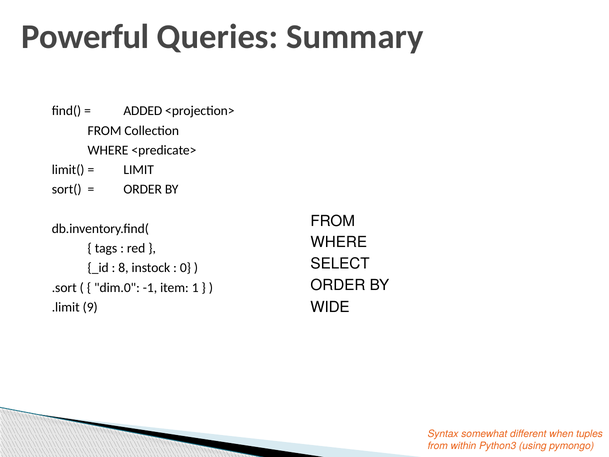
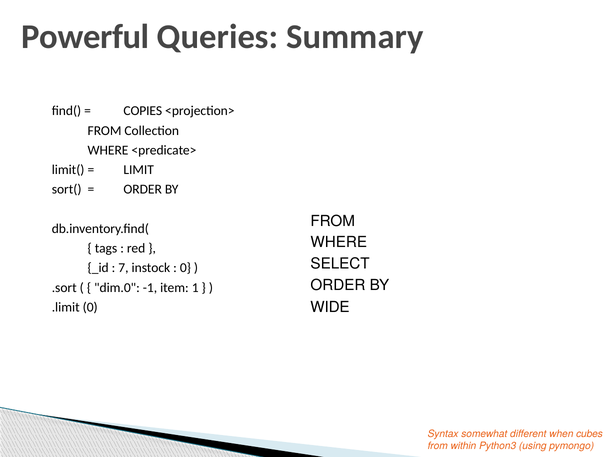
ADDED: ADDED -> COPIES (143, 111)
8: 8 -> 7 (123, 268)
.limit 9: 9 -> 0 (90, 307)
tuples: tuples -> cubes (589, 434)
